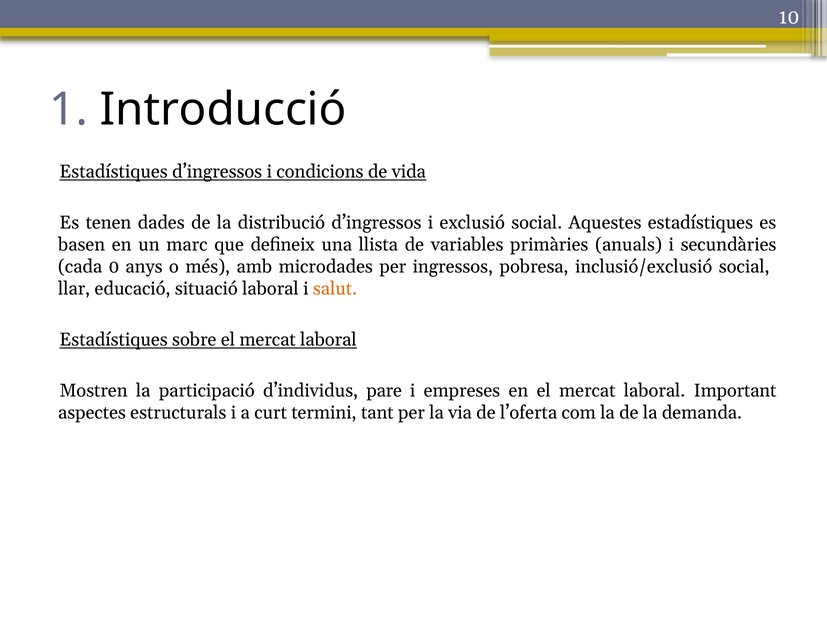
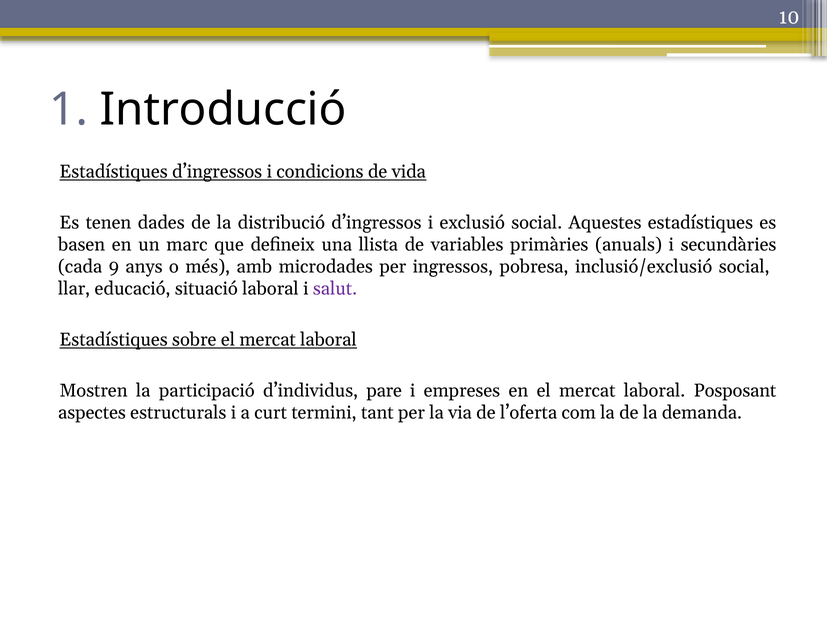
0: 0 -> 9 (114, 266)
salut colour: orange -> purple (335, 288)
Important: Important -> Posposant (735, 390)
